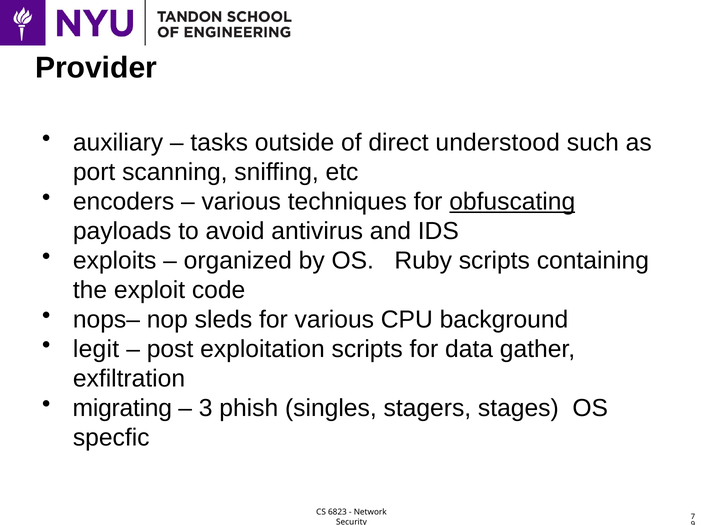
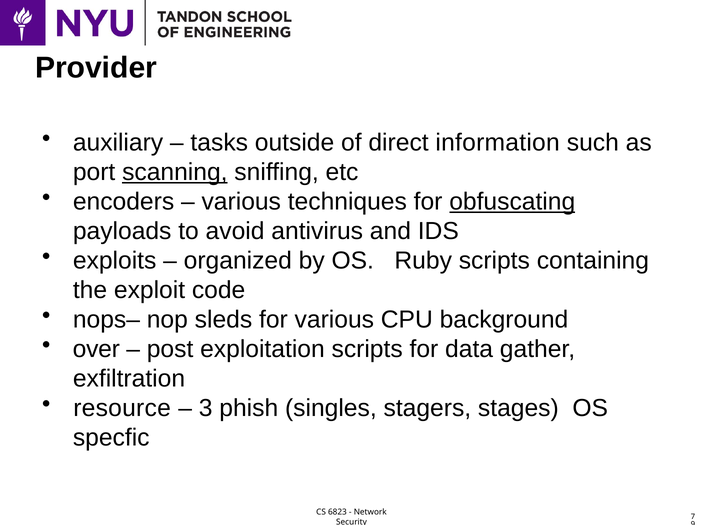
understood: understood -> information (498, 143)
scanning underline: none -> present (175, 172)
legit: legit -> over (96, 350)
migrating: migrating -> resource (122, 409)
